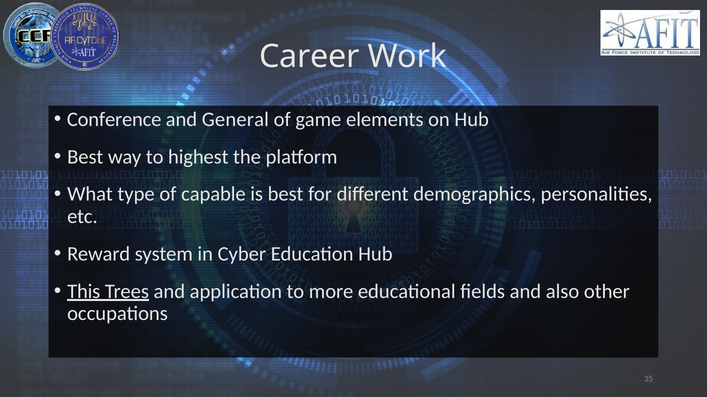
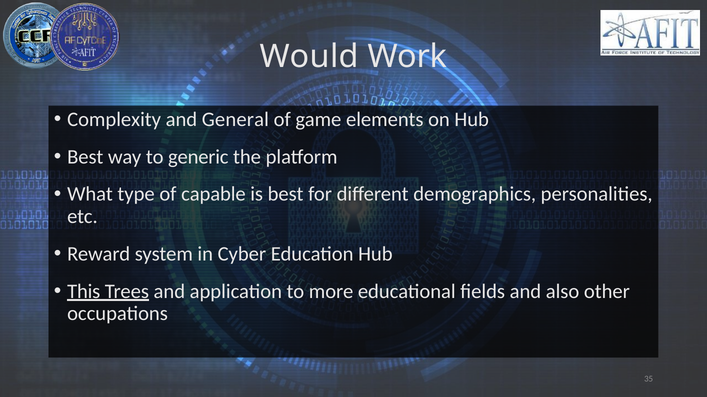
Career: Career -> Would (309, 57)
Conference: Conference -> Complexity (114, 120)
highest: highest -> generic (198, 157)
